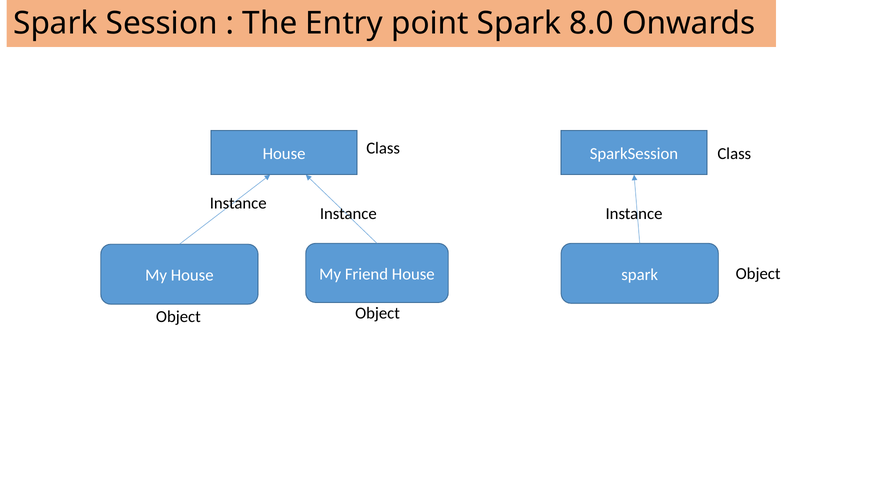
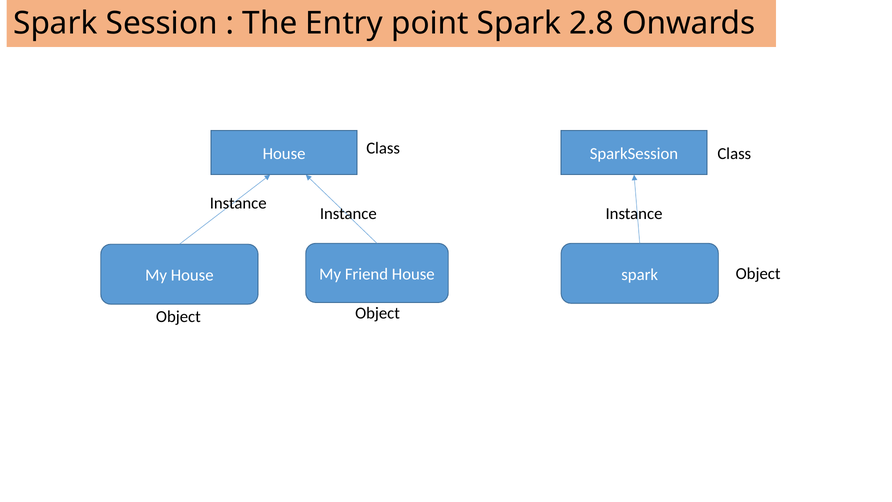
8.0: 8.0 -> 2.8 (592, 23)
